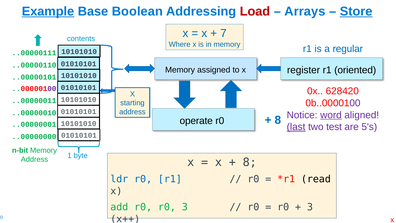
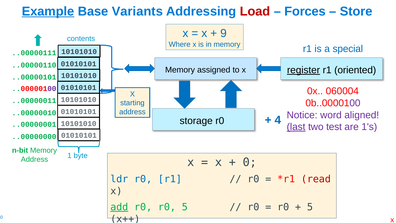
Boolean: Boolean -> Variants (137, 11)
Arrays: Arrays -> Forces (305, 11)
Store underline: present -> none (356, 11)
7: 7 -> 9 (223, 33)
regular: regular -> special (348, 49)
register underline: none -> present (304, 70)
628420: 628420 -> 060004 (342, 91)
word underline: present -> none (331, 115)
8: 8 -> 4 (278, 120)
operate: operate -> storage (196, 121)
5's: 5's -> 1's (369, 127)
8: 8 -> 0 (250, 162)
read colour: black -> red (316, 179)
add underline: none -> present (119, 207)
r0 3: 3 -> 5 (185, 207)
3: 3 -> 5 (310, 207)
